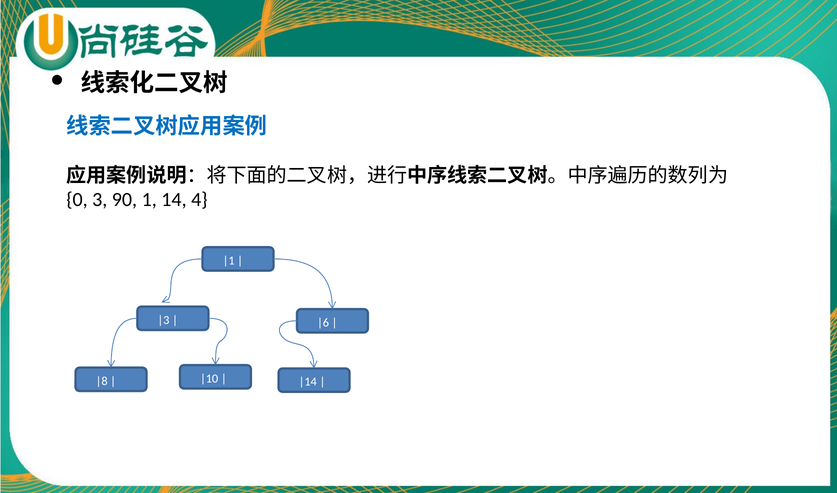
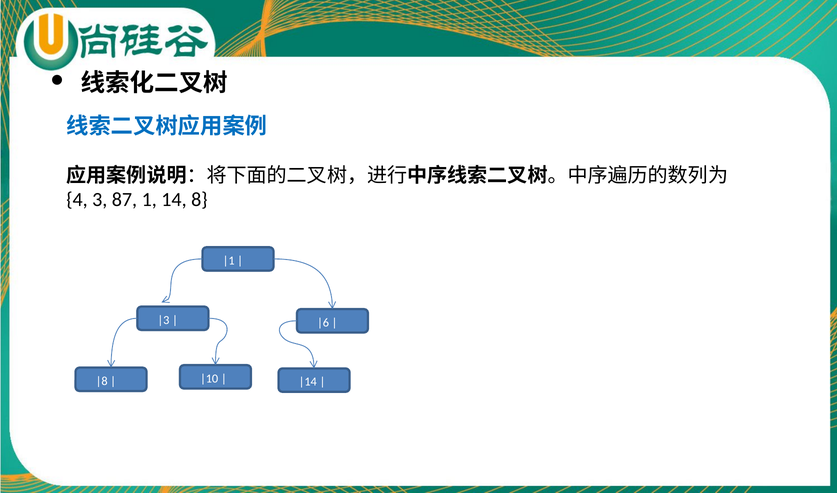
0: 0 -> 4 (77, 200)
90: 90 -> 87 (124, 200)
4: 4 -> 8 (199, 200)
